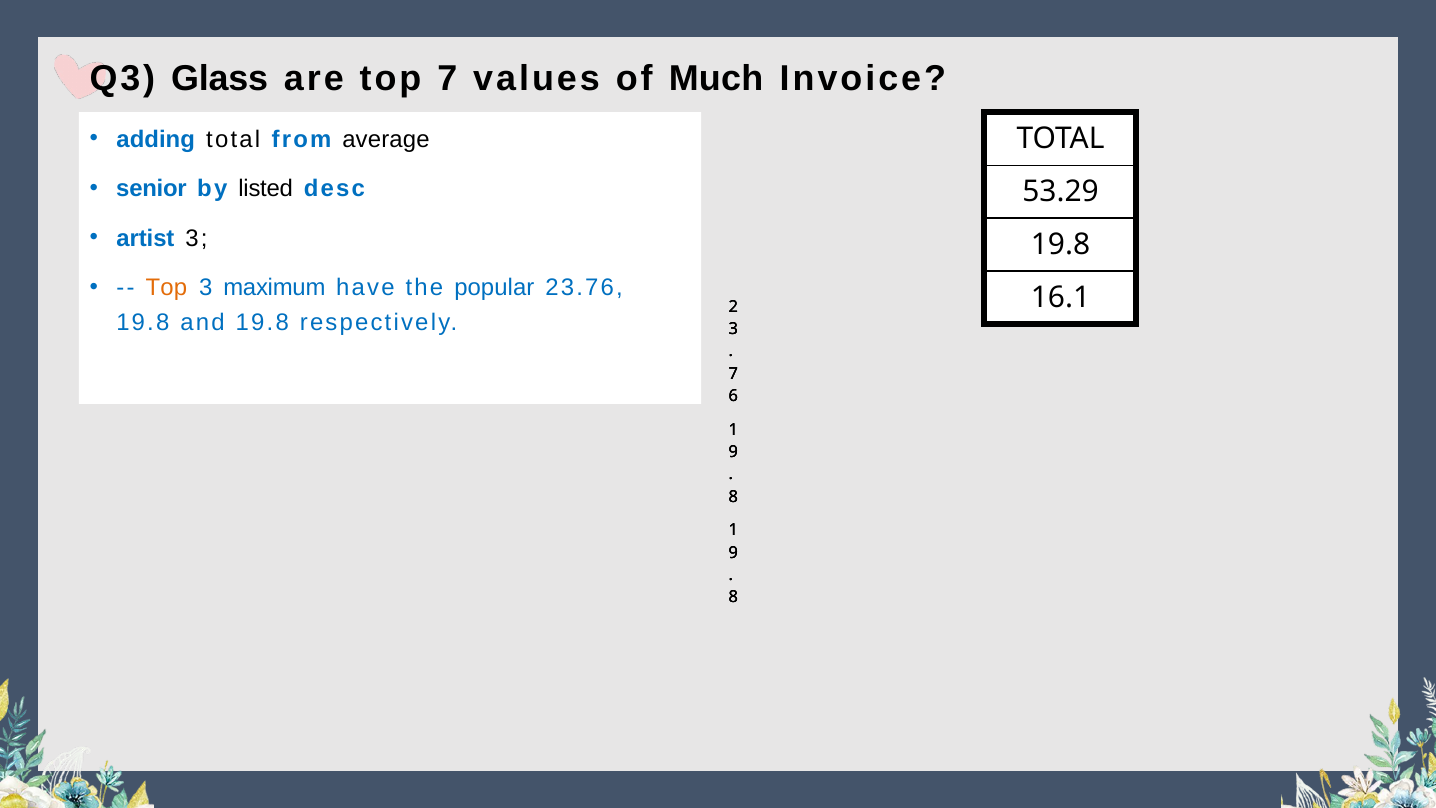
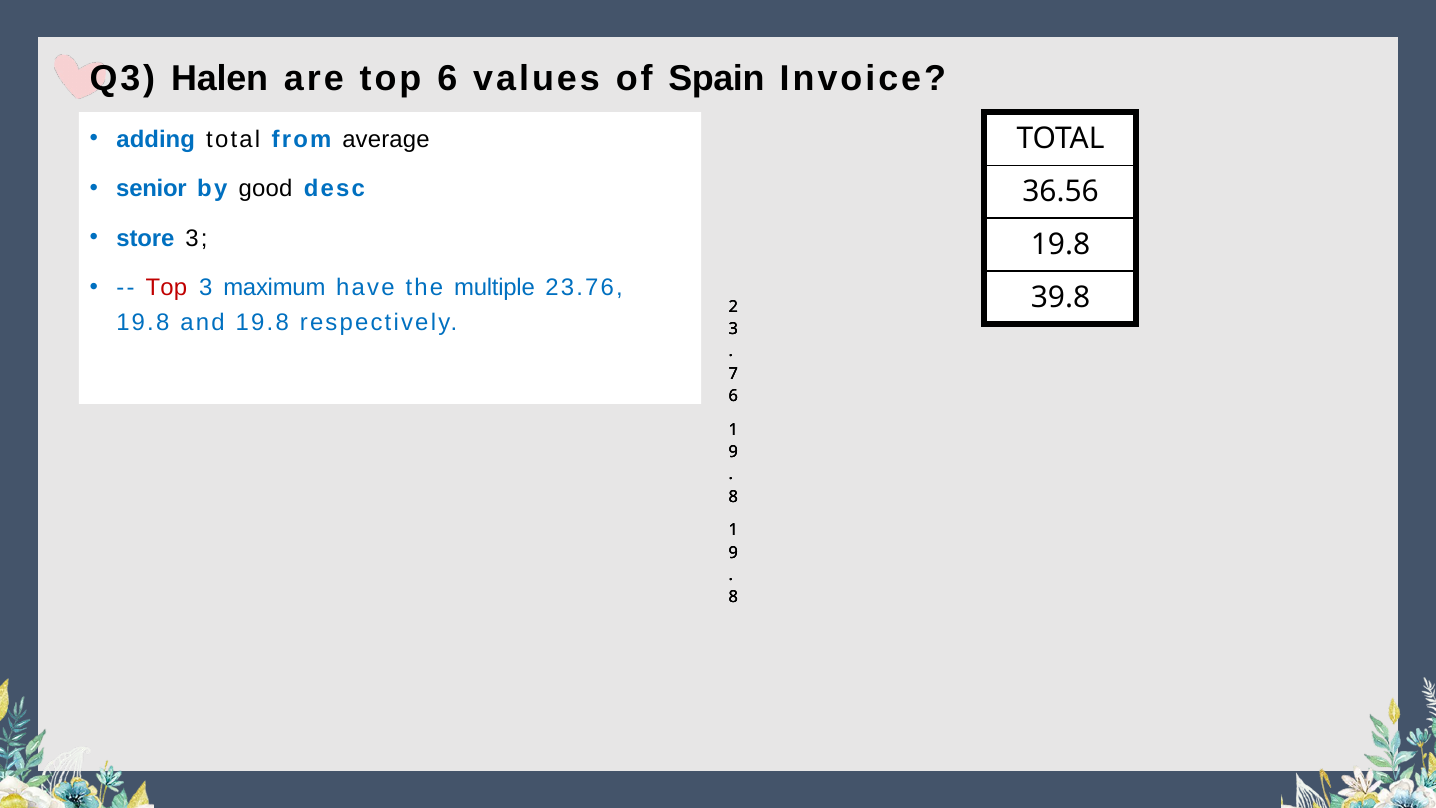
Glass: Glass -> Halen (220, 78)
top 7: 7 -> 6 (447, 78)
Much: Much -> Spain (716, 78)
listed: listed -> good (265, 189)
53.29: 53.29 -> 36.56 (1061, 191)
artist: artist -> store (145, 238)
Top colour: orange -> red (166, 288)
popular: popular -> multiple (494, 288)
16.1: 16.1 -> 39.8 (1060, 297)
